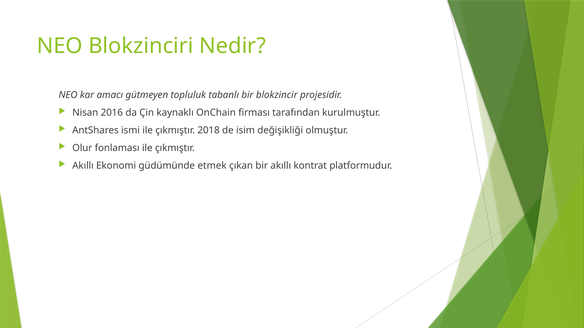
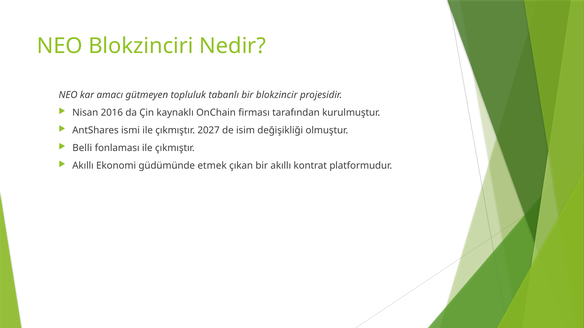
2018: 2018 -> 2027 (209, 130)
Olur: Olur -> Belli (82, 148)
